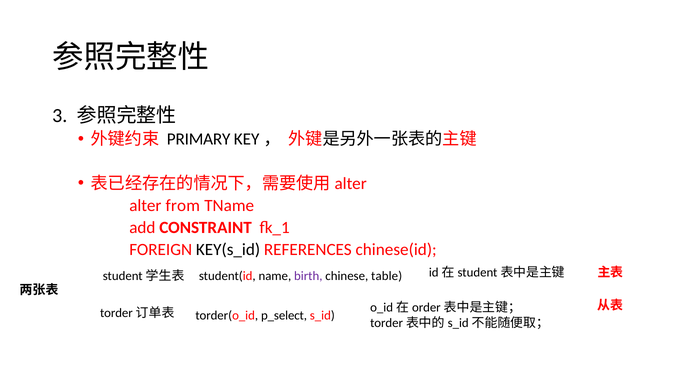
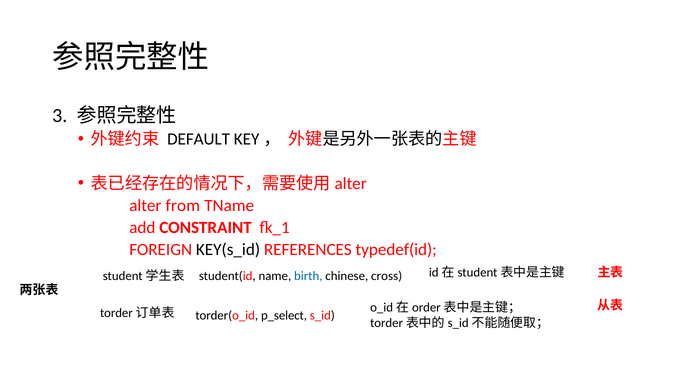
PRIMARY: PRIMARY -> DEFAULT (199, 139)
chinese(id: chinese(id -> typedef(id (396, 250)
birth colour: purple -> blue (308, 276)
table: table -> cross (387, 276)
